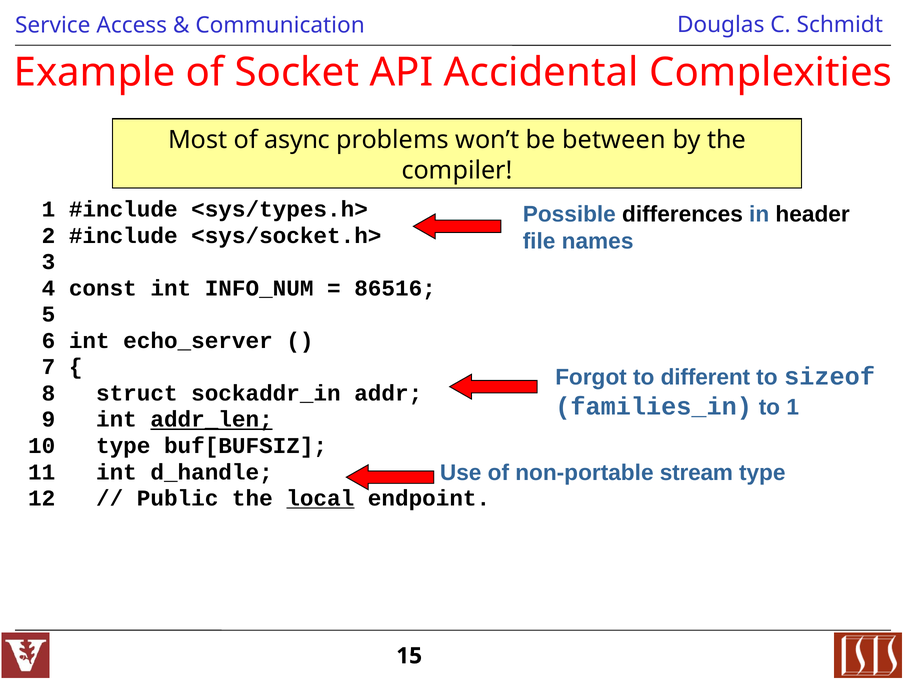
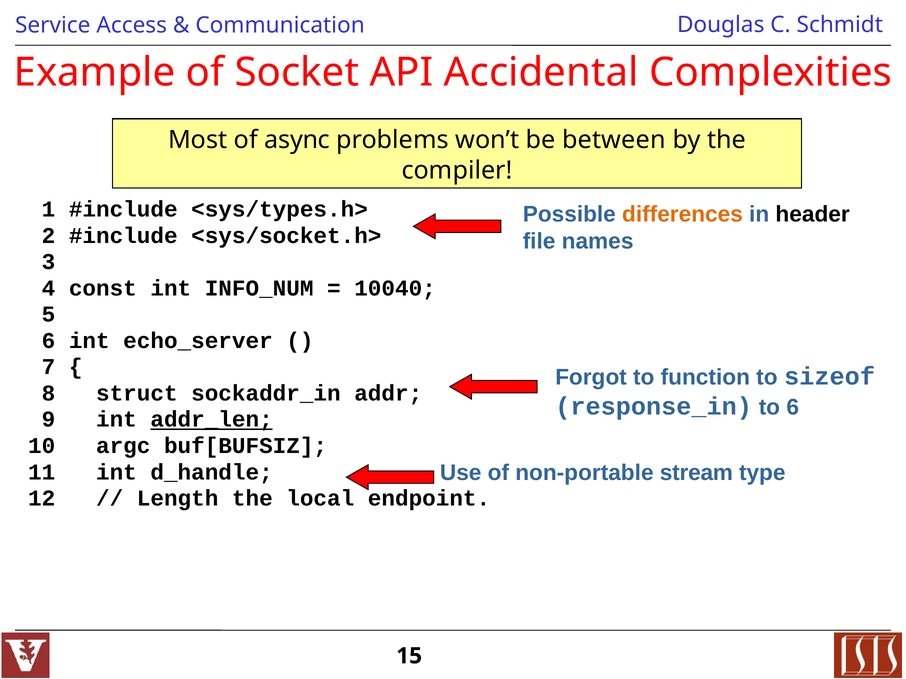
differences colour: black -> orange (682, 214)
86516: 86516 -> 10040 (395, 288)
different: different -> function (705, 377)
families_in: families_in -> response_in (654, 407)
to 1: 1 -> 6 (793, 408)
10 type: type -> argc (123, 446)
Public: Public -> Length (178, 499)
local underline: present -> none (320, 499)
